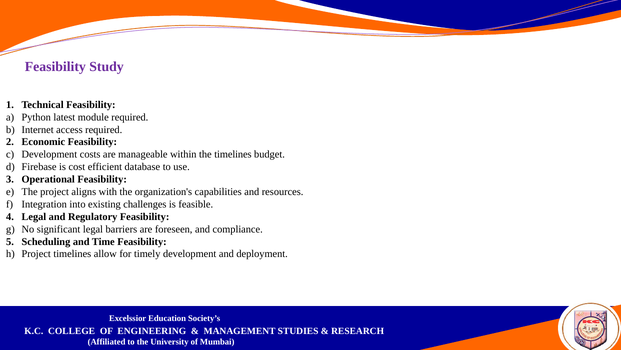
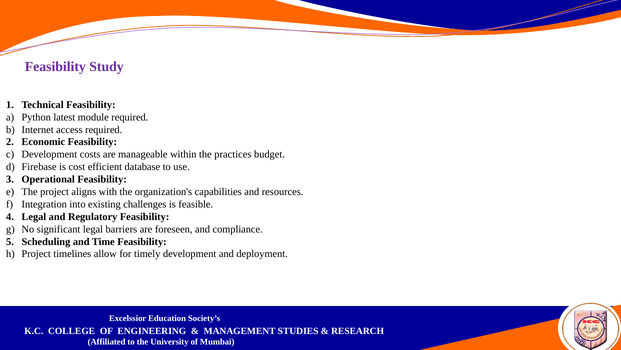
the timelines: timelines -> practices (233, 154)
